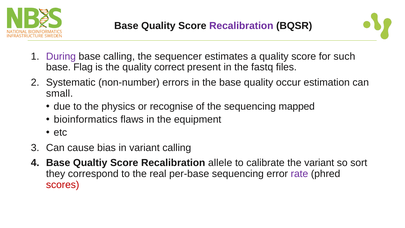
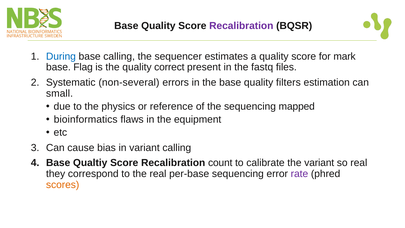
During colour: purple -> blue (61, 56)
such: such -> mark (345, 56)
non-number: non-number -> non-several (129, 82)
occur: occur -> filters (288, 82)
recognise: recognise -> reference (171, 106)
allele: allele -> count (220, 163)
so sort: sort -> real (359, 163)
scores colour: red -> orange (63, 185)
